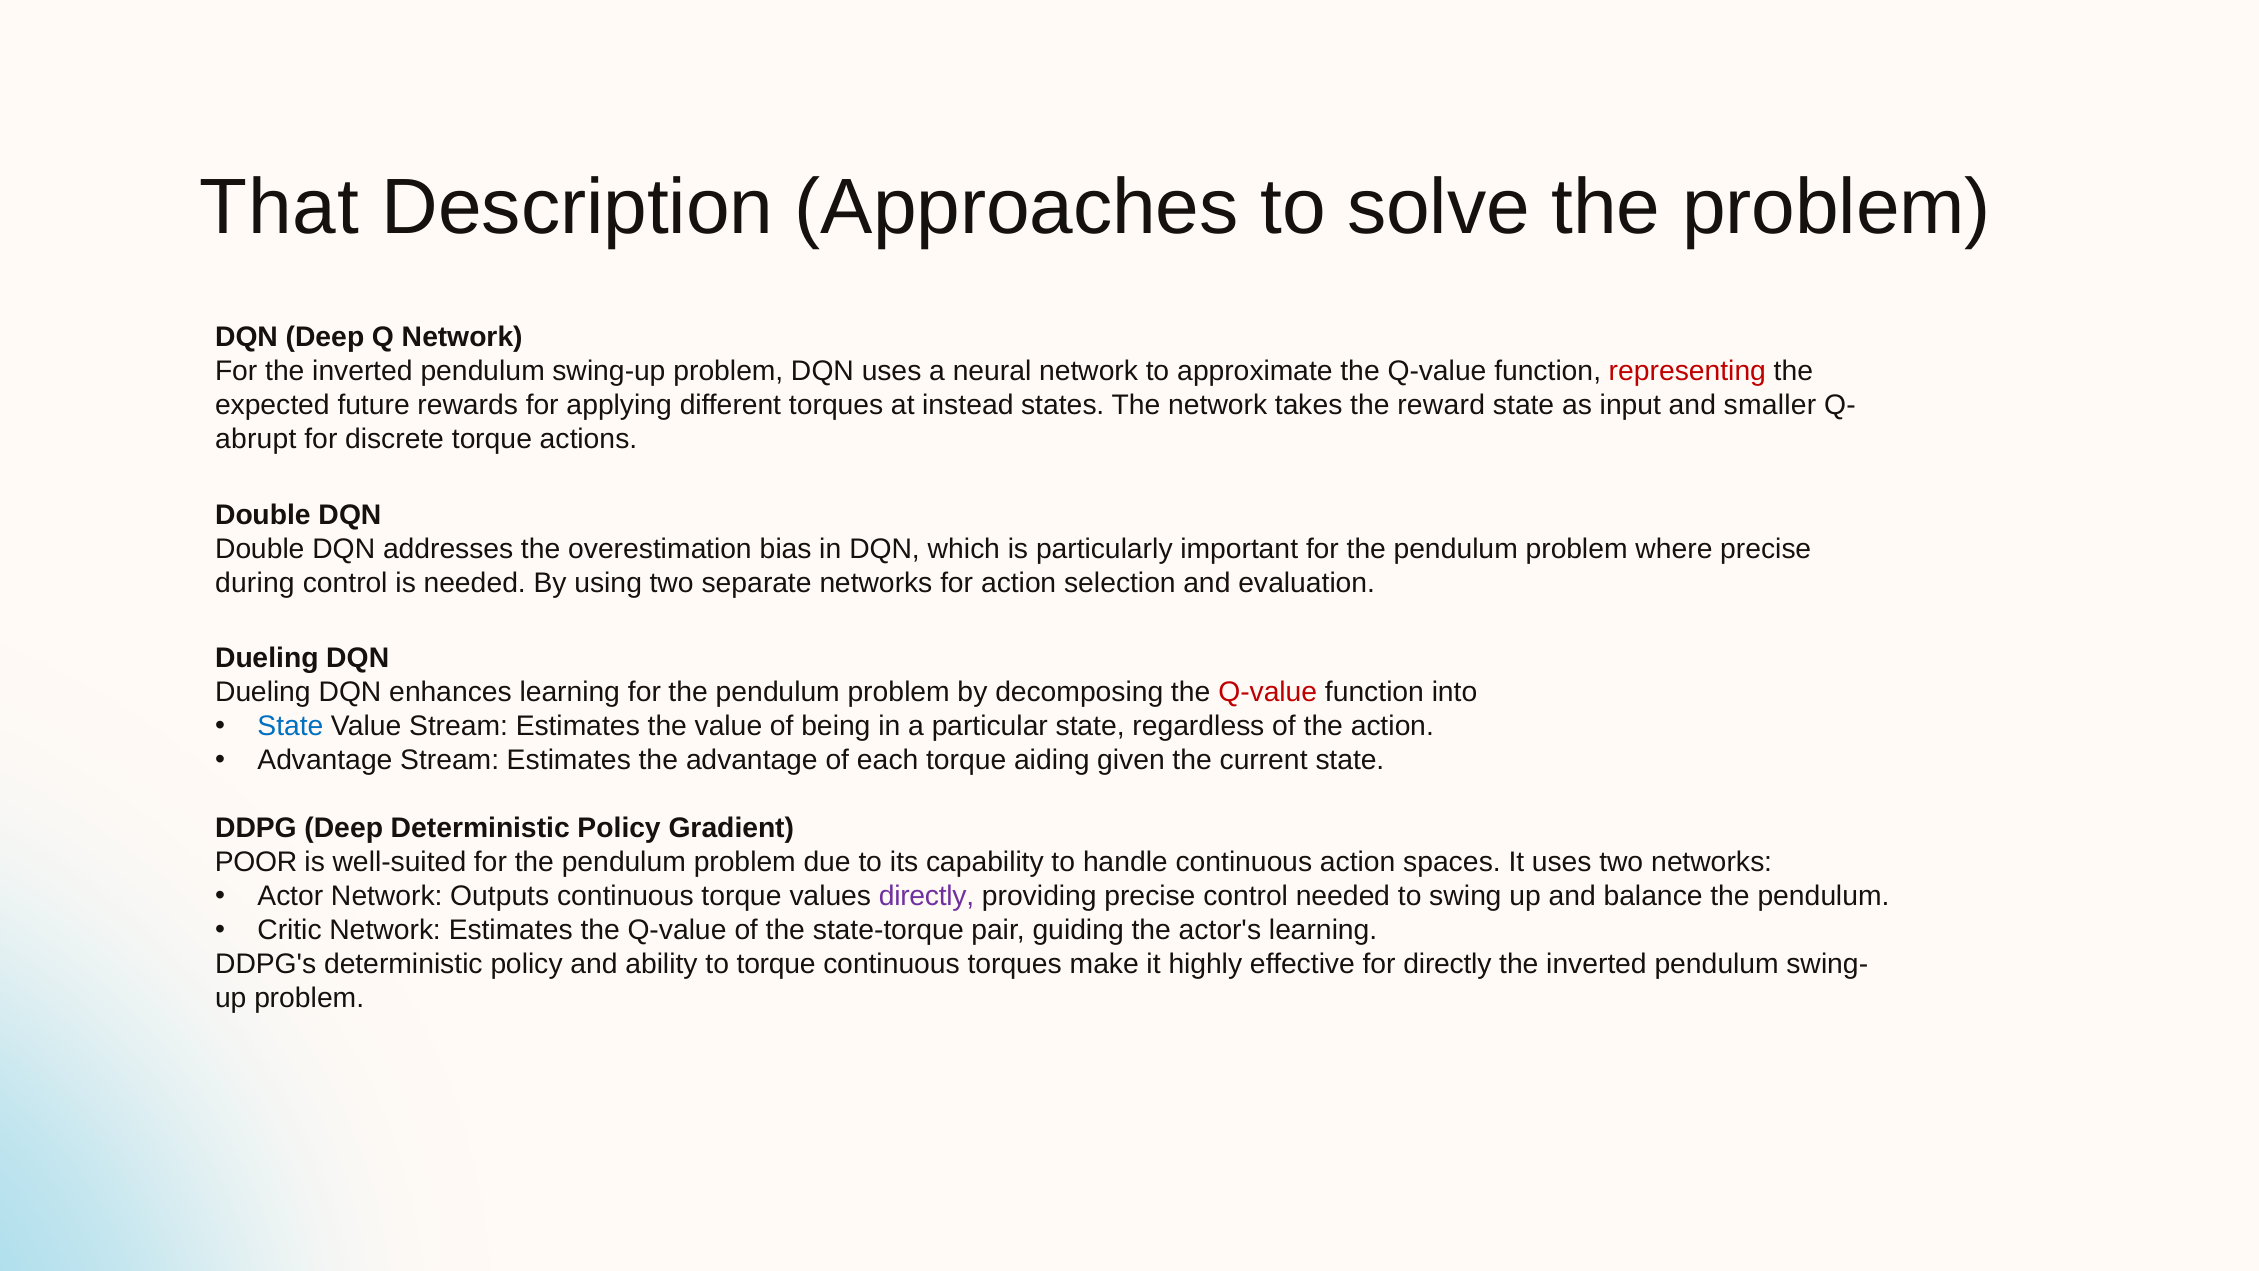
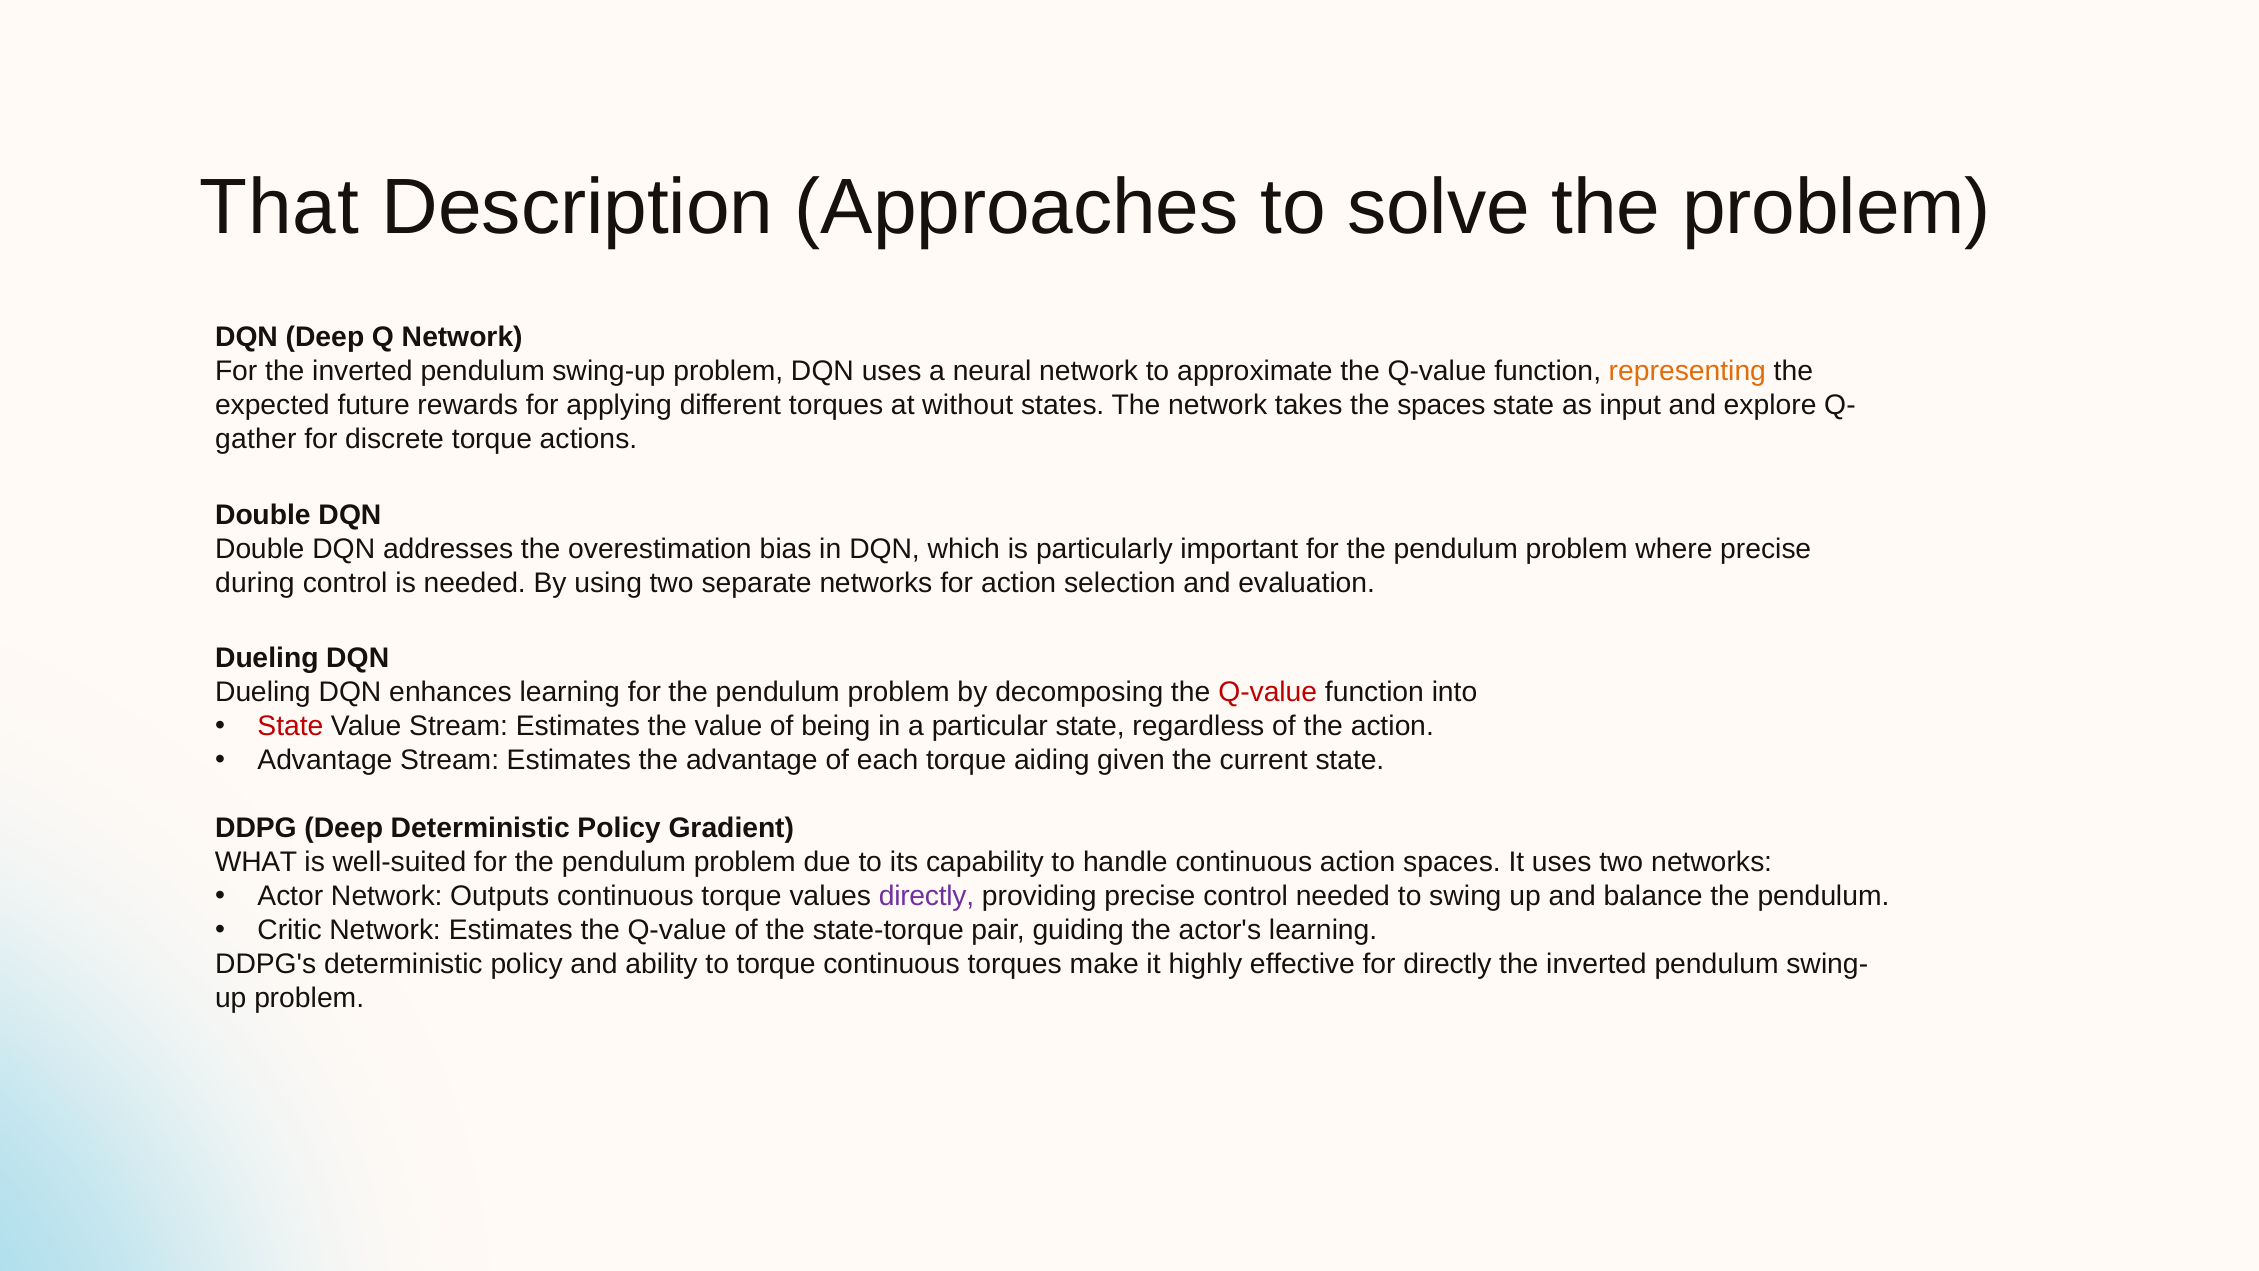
representing colour: red -> orange (1687, 371)
instead: instead -> without (968, 405)
the reward: reward -> spaces (1441, 405)
smaller: smaller -> explore (1770, 405)
abrupt: abrupt -> gather (256, 439)
State colour: blue -> red (290, 726)
POOR: POOR -> WHAT (256, 862)
